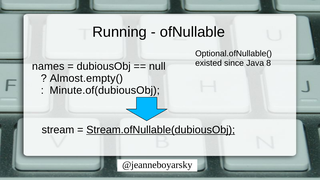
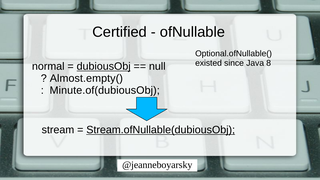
Running: Running -> Certified (120, 32)
names: names -> normal (48, 66)
dubiousObj underline: none -> present (104, 66)
